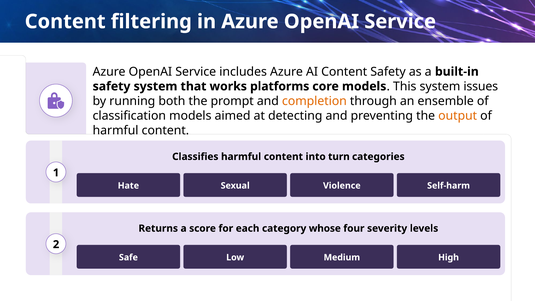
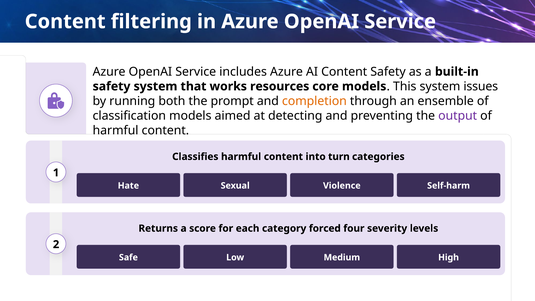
platforms: platforms -> resources (280, 86)
output colour: orange -> purple (458, 116)
whose: whose -> forced (325, 228)
